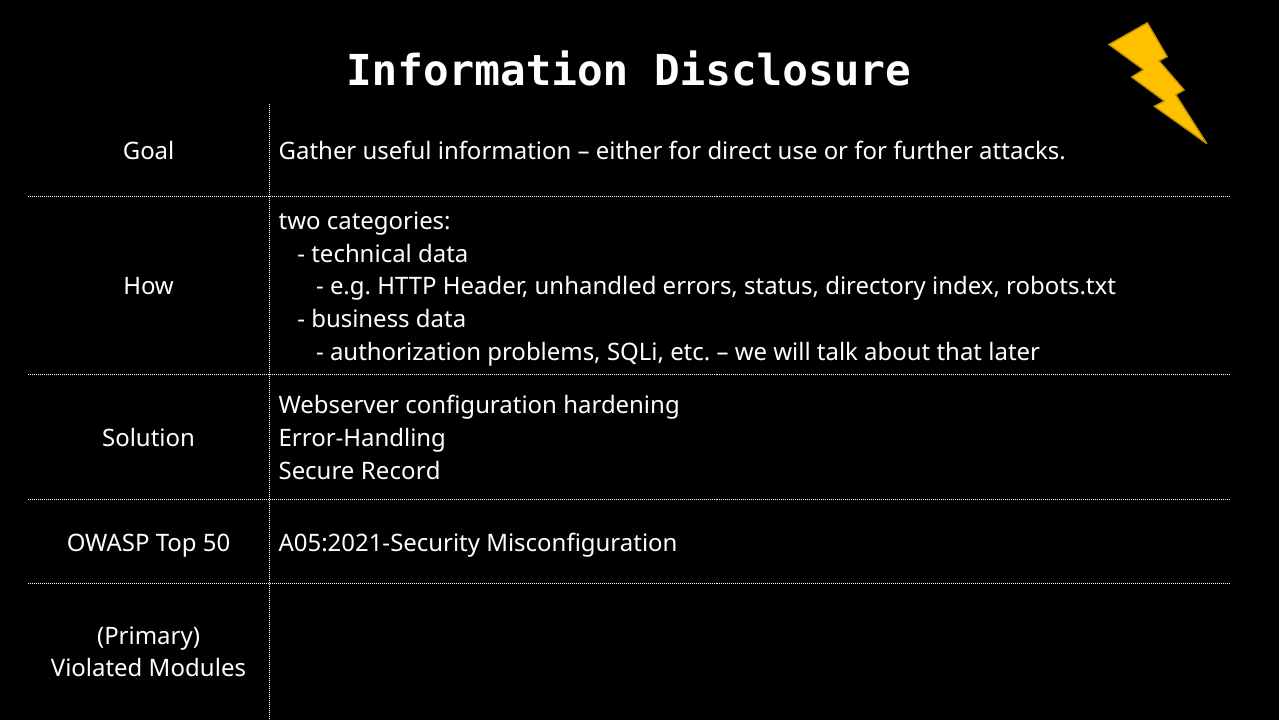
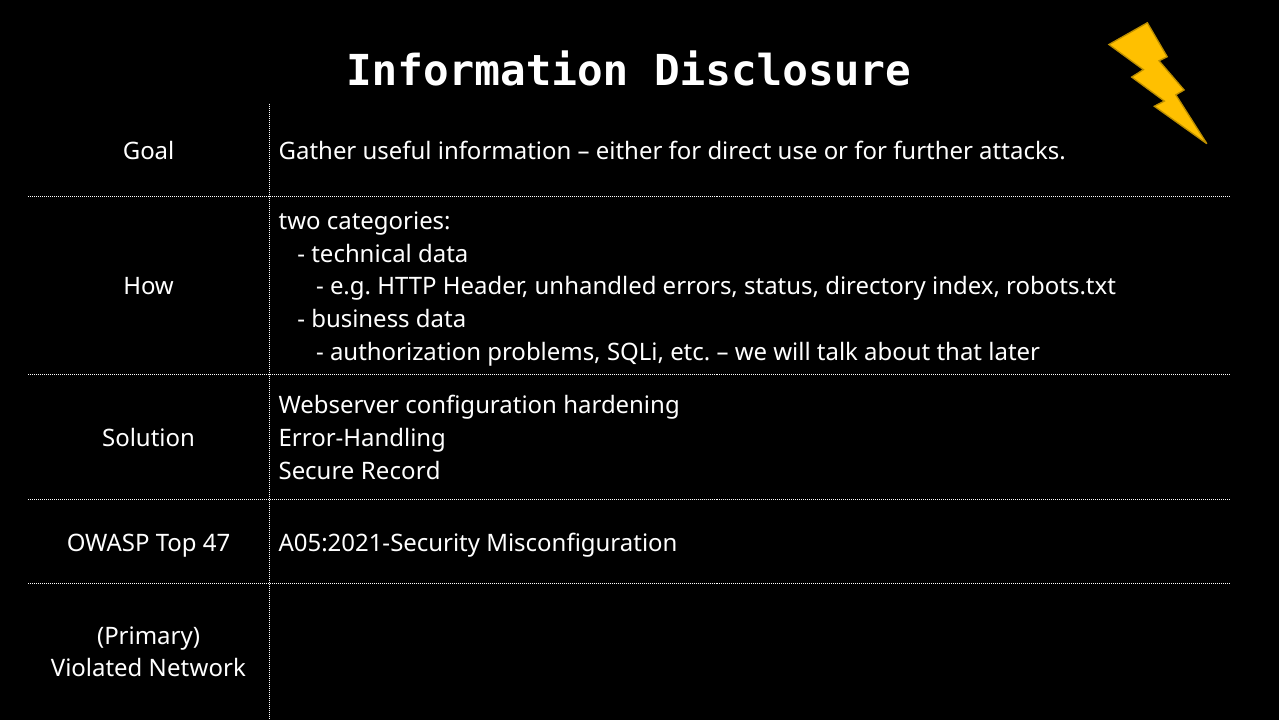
50: 50 -> 47 (217, 543)
Modules: Modules -> Network (197, 668)
